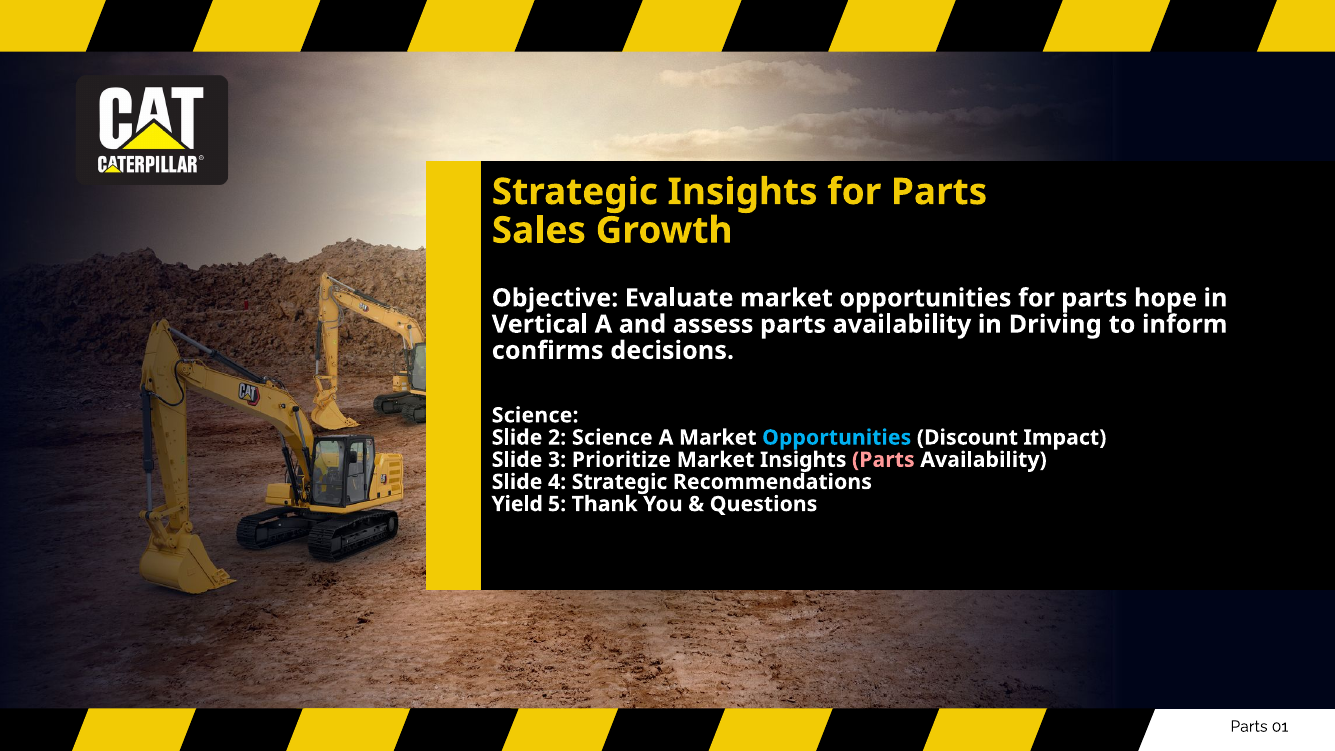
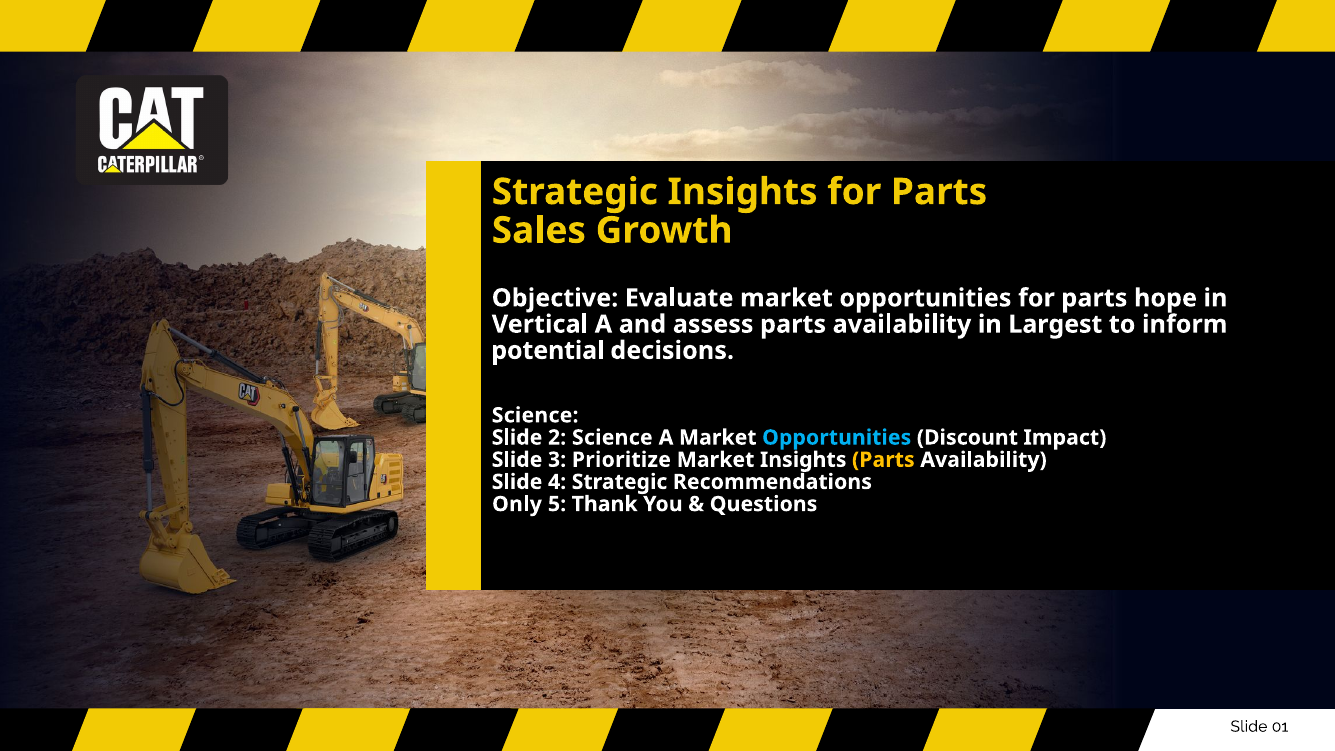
Driving: Driving -> Largest (1055, 324)
confirms: confirms -> potential (548, 351)
Parts colour: pink -> yellow (883, 460)
Yield: Yield -> Only (517, 504)
Parts: Parts -> Slide (1249, 726)
